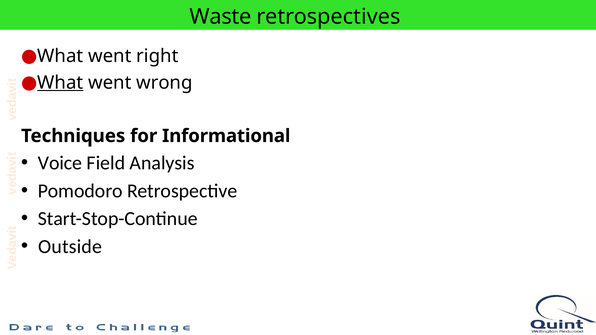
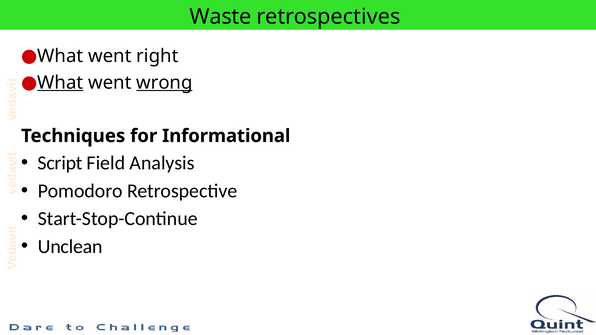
wrong underline: none -> present (164, 83)
Voice: Voice -> Script (60, 163)
Outside: Outside -> Unclean (70, 247)
